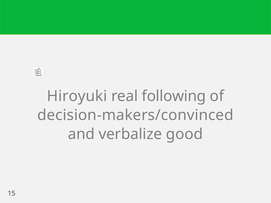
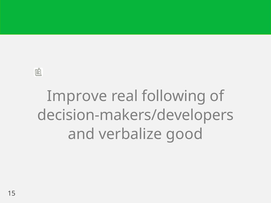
Hiroyuki: Hiroyuki -> Improve (77, 96)
decision-makers/convinced: decision-makers/convinced -> decision-makers/developers (136, 115)
